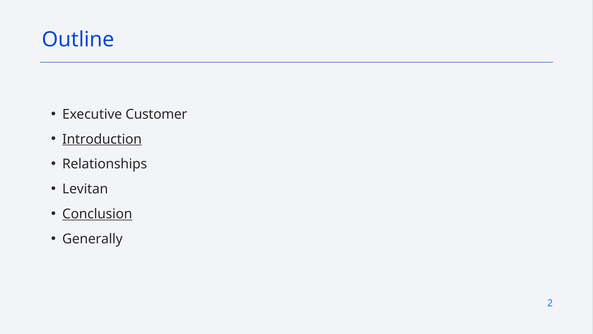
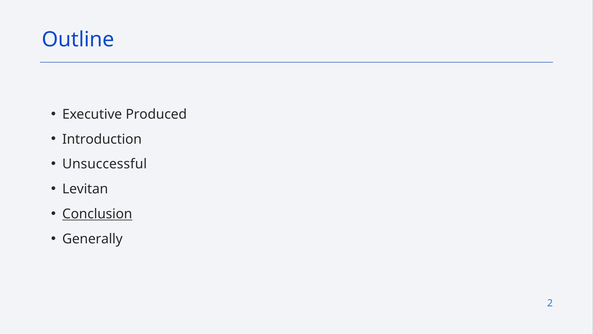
Customer: Customer -> Produced (156, 114)
Introduction underline: present -> none (102, 139)
Relationships: Relationships -> Unsuccessful (105, 164)
